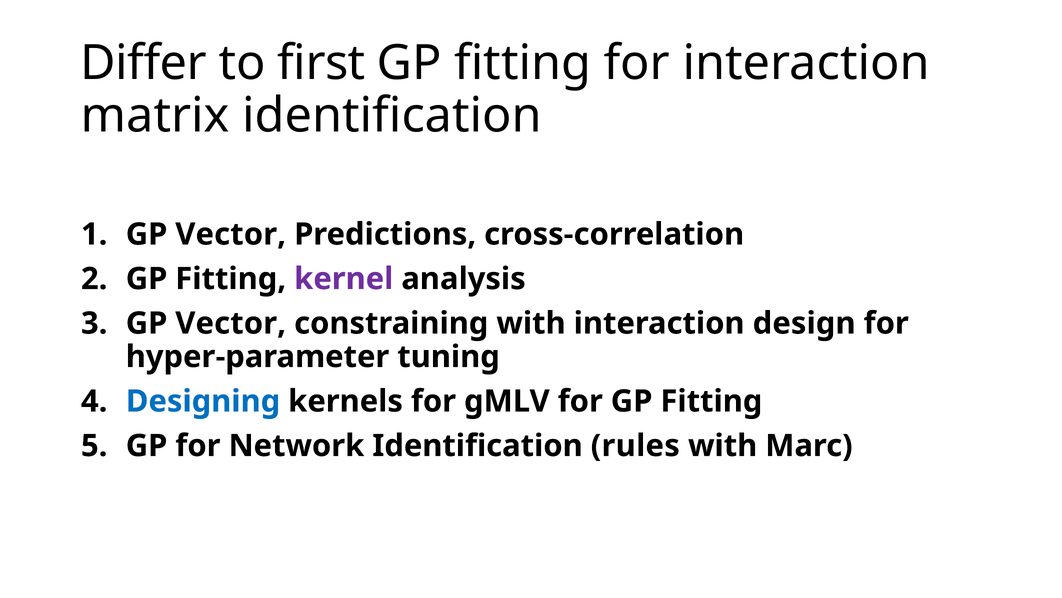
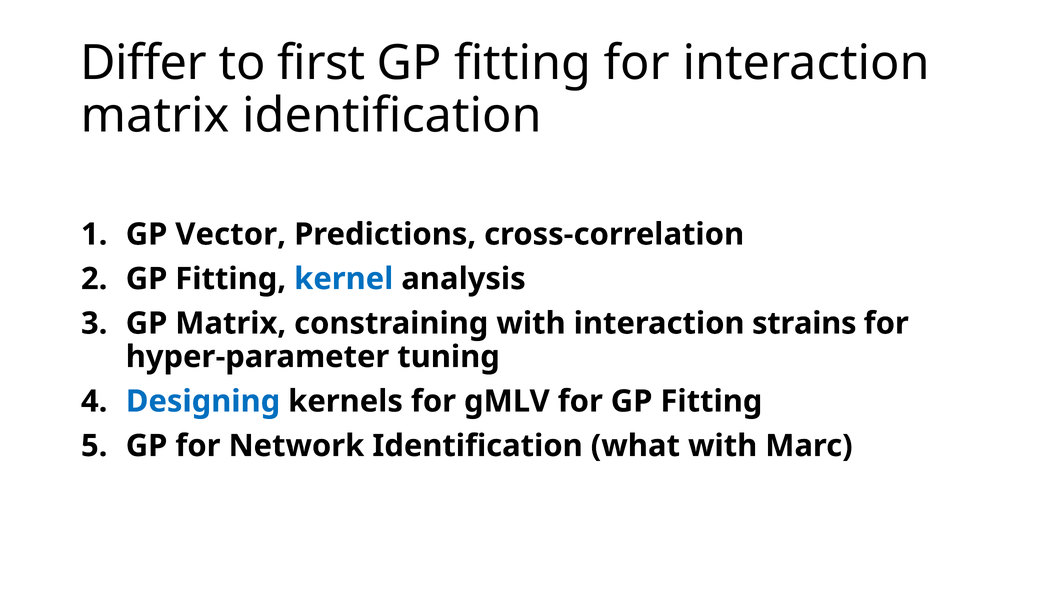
kernel colour: purple -> blue (344, 279)
Vector: Vector -> Matrix (231, 323)
design: design -> strains (804, 323)
rules: rules -> what (635, 445)
